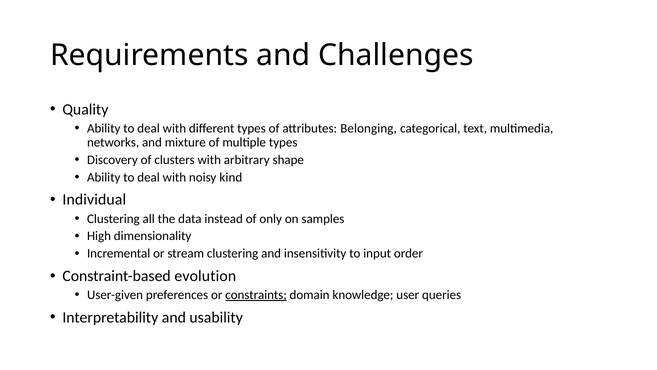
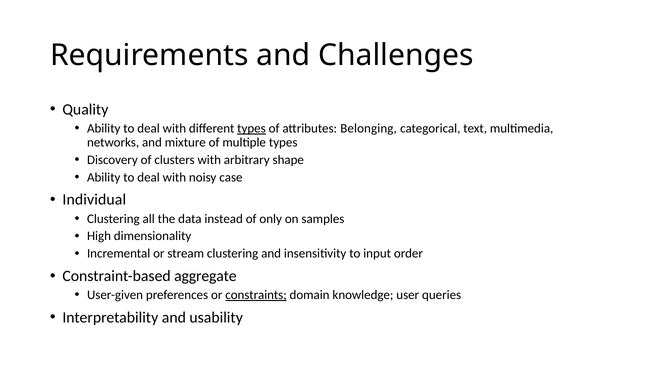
types underline: none -> present (252, 128)
kind: kind -> case (231, 177)
evolution: evolution -> aggregate (205, 276)
